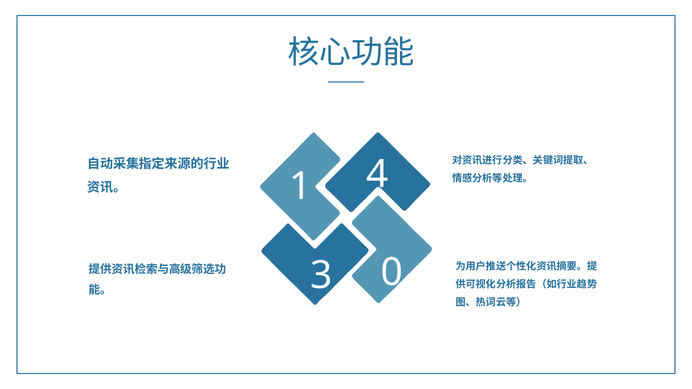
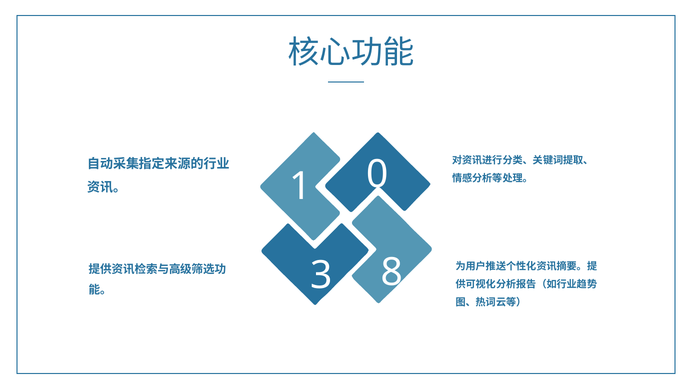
4: 4 -> 0 (378, 174)
0: 0 -> 8 (392, 273)
